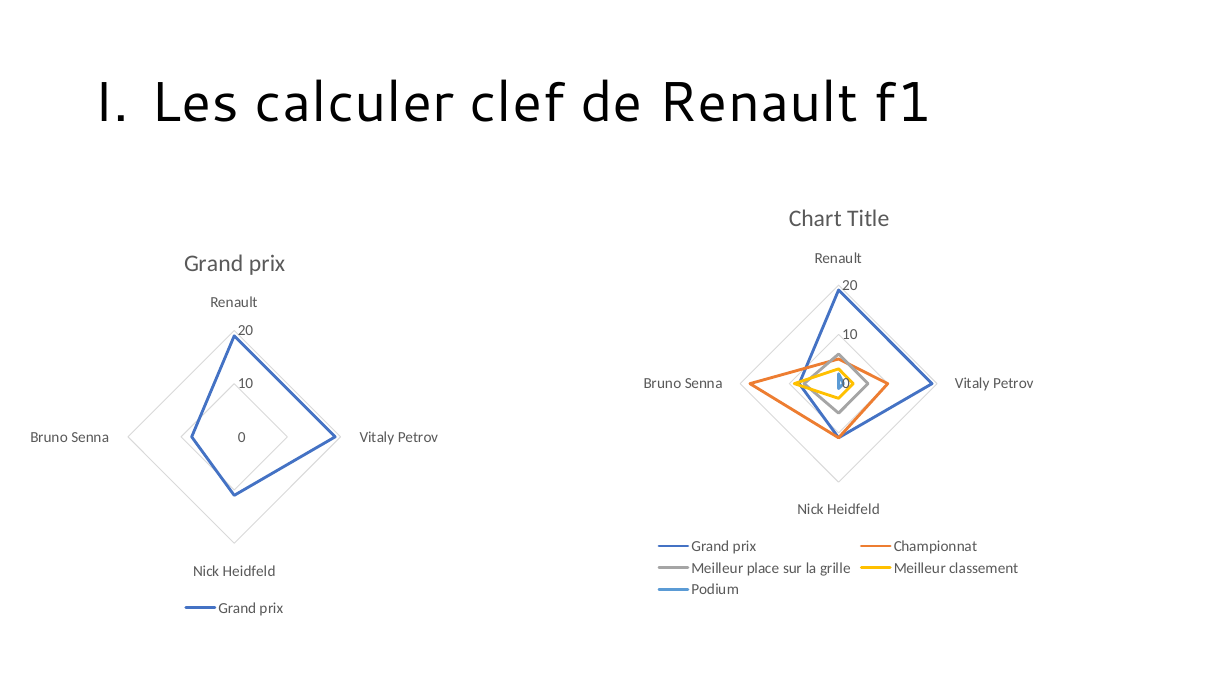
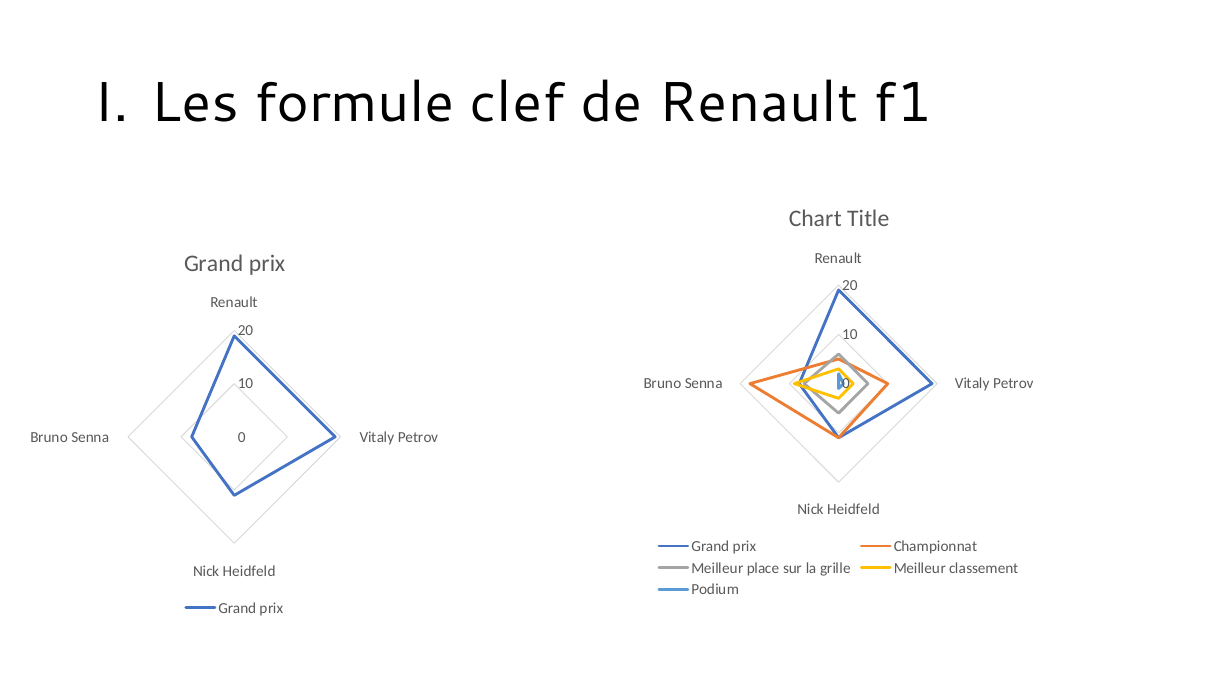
calculer: calculer -> formule (355, 103)
